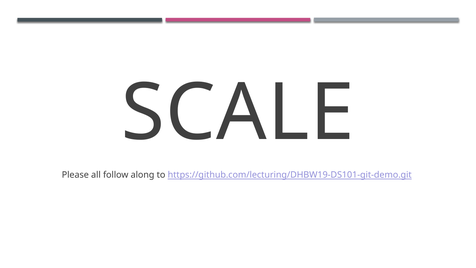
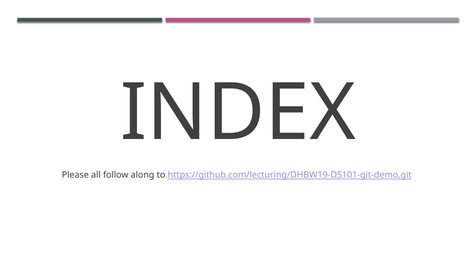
SCALE: SCALE -> INDEX (238, 113)
